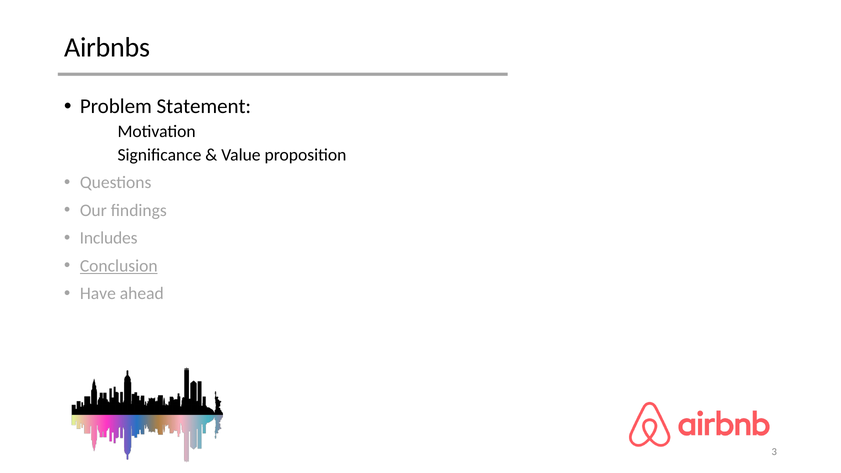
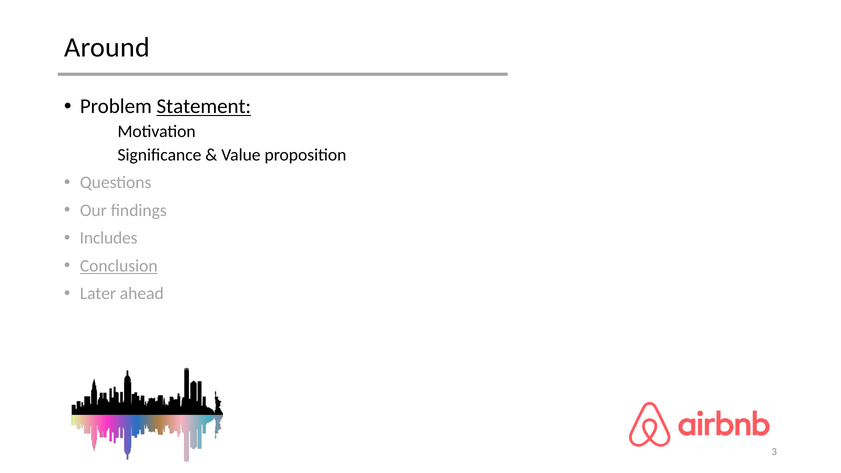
Airbnbs: Airbnbs -> Around (107, 48)
Statement underline: none -> present (204, 106)
Have: Have -> Later (98, 294)
